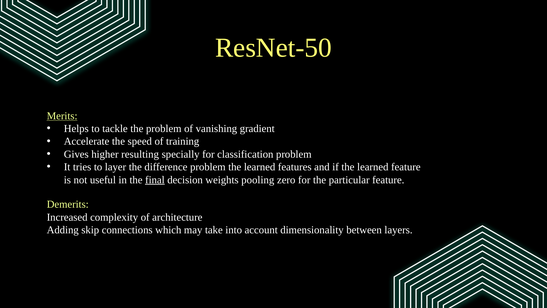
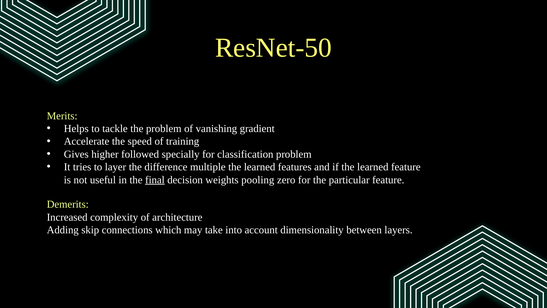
Merits underline: present -> none (62, 116)
resulting: resulting -> followed (140, 154)
difference problem: problem -> multiple (208, 167)
